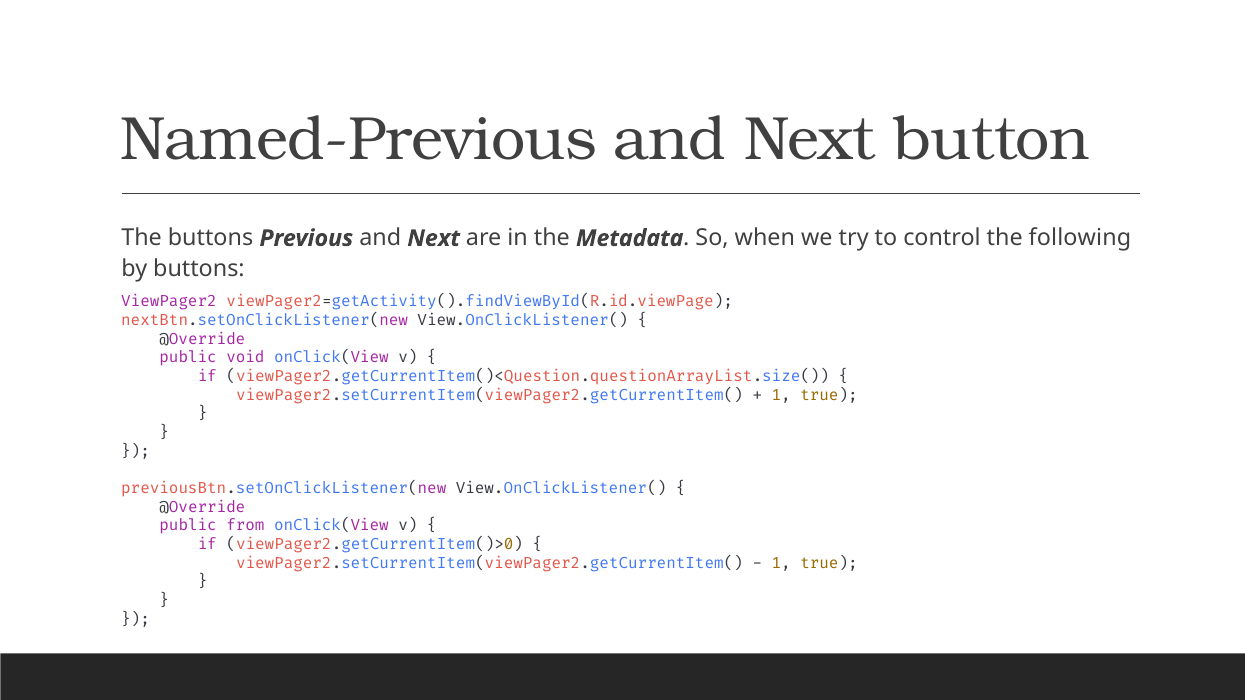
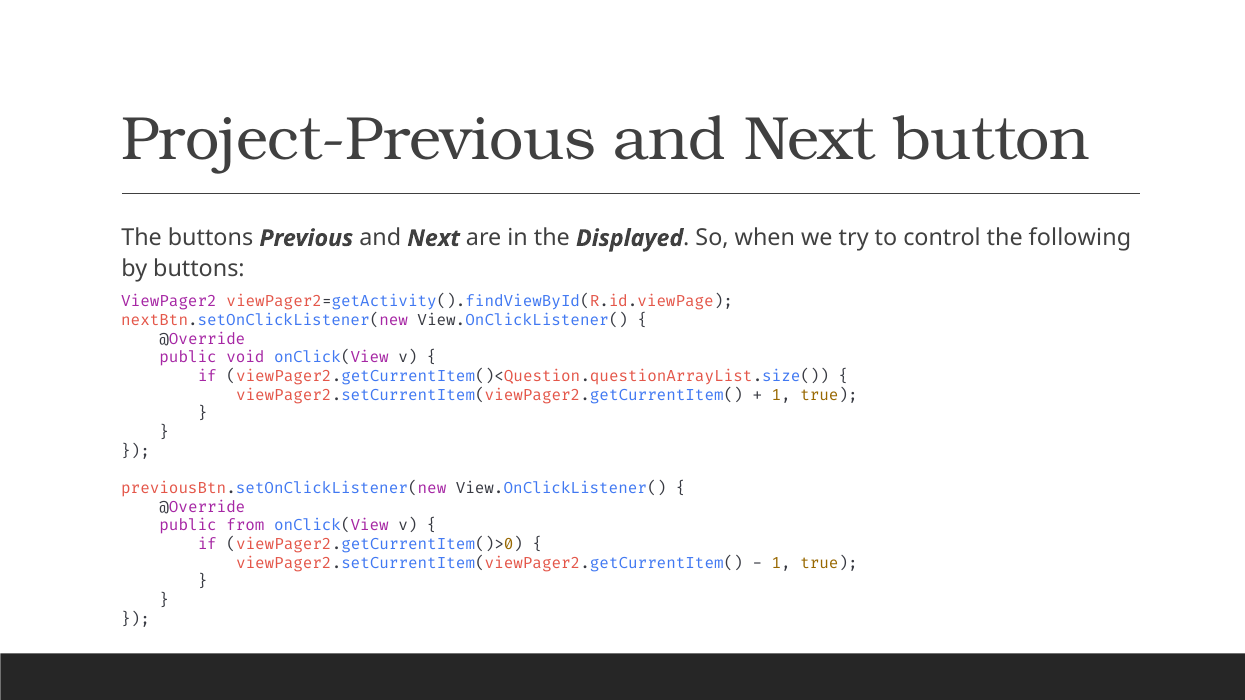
Named-Previous: Named-Previous -> Project-Previous (359, 139)
Metadata: Metadata -> Displayed (630, 238)
